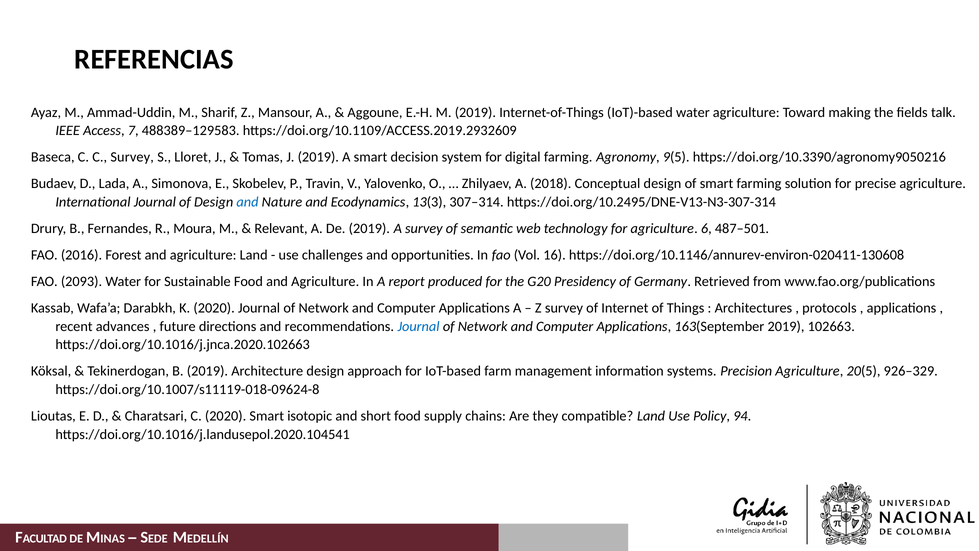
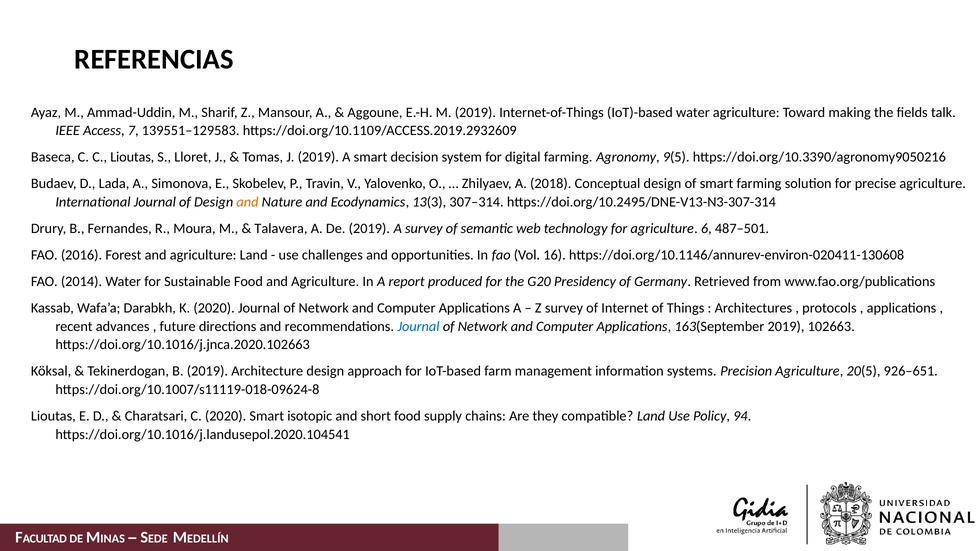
488389–129583: 488389–129583 -> 139551–129583 (191, 131)
C Survey: Survey -> Lioutas (132, 157)
and colour: blue -> orange (247, 202)
Relevant: Relevant -> Talavera (281, 228)
2093: 2093 -> 2014 (82, 281)
926–329: 926–329 -> 926–651 (911, 371)
